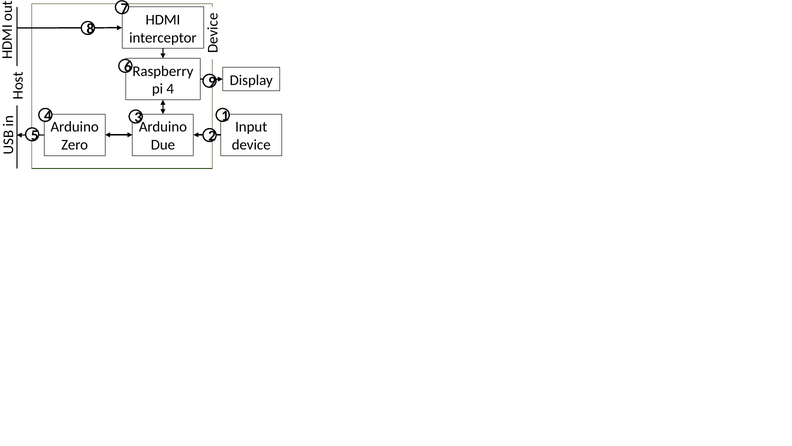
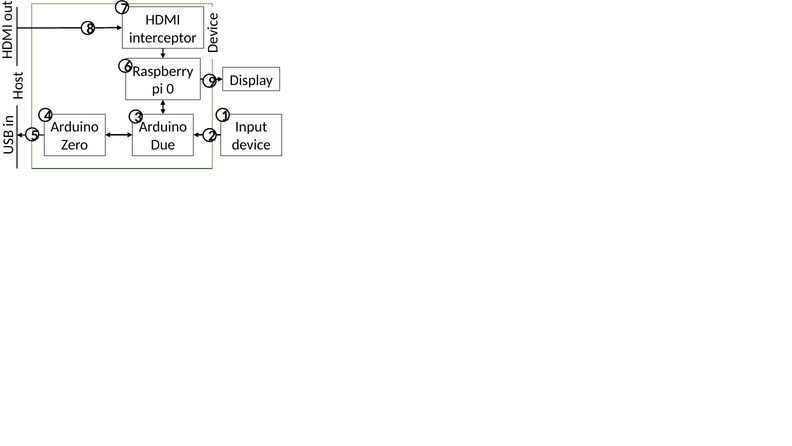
pi 4: 4 -> 0 (170, 89)
